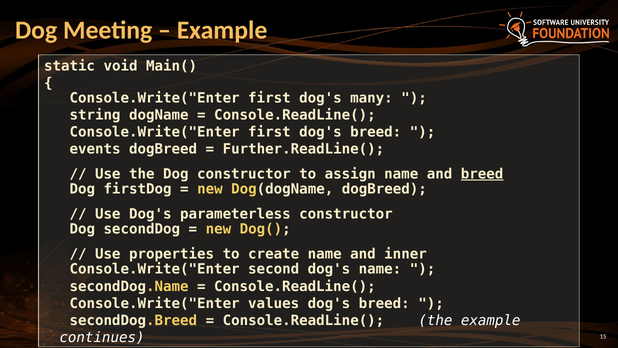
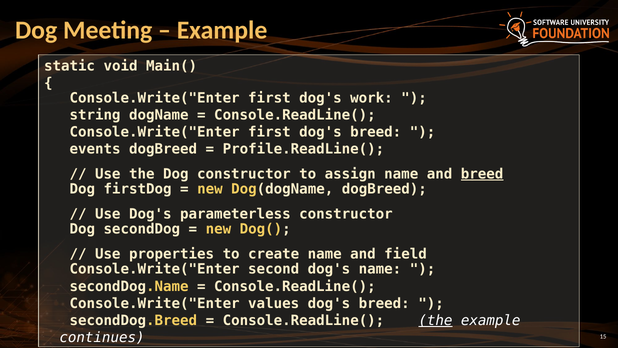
many: many -> work (371, 98)
Further.ReadLine(: Further.ReadLine( -> Profile.ReadLine( (303, 149)
inner: inner -> field (406, 254)
the underline: none -> present (435, 320)
